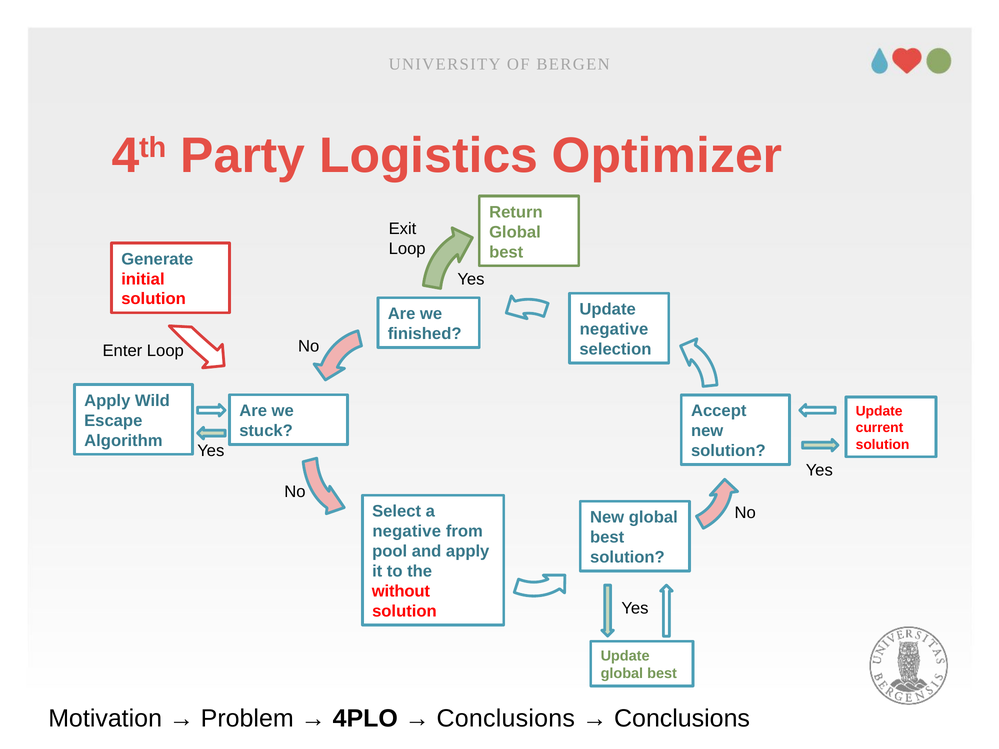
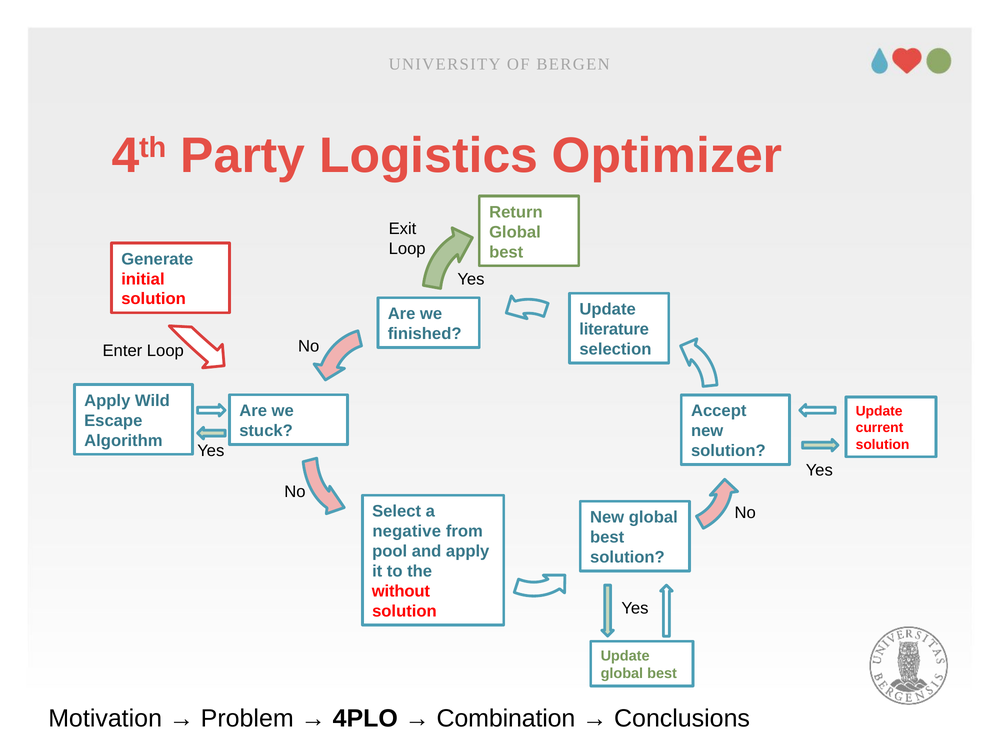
negative: negative -> literature (614, 329)
Conclusions: Conclusions -> Combination (506, 719)
